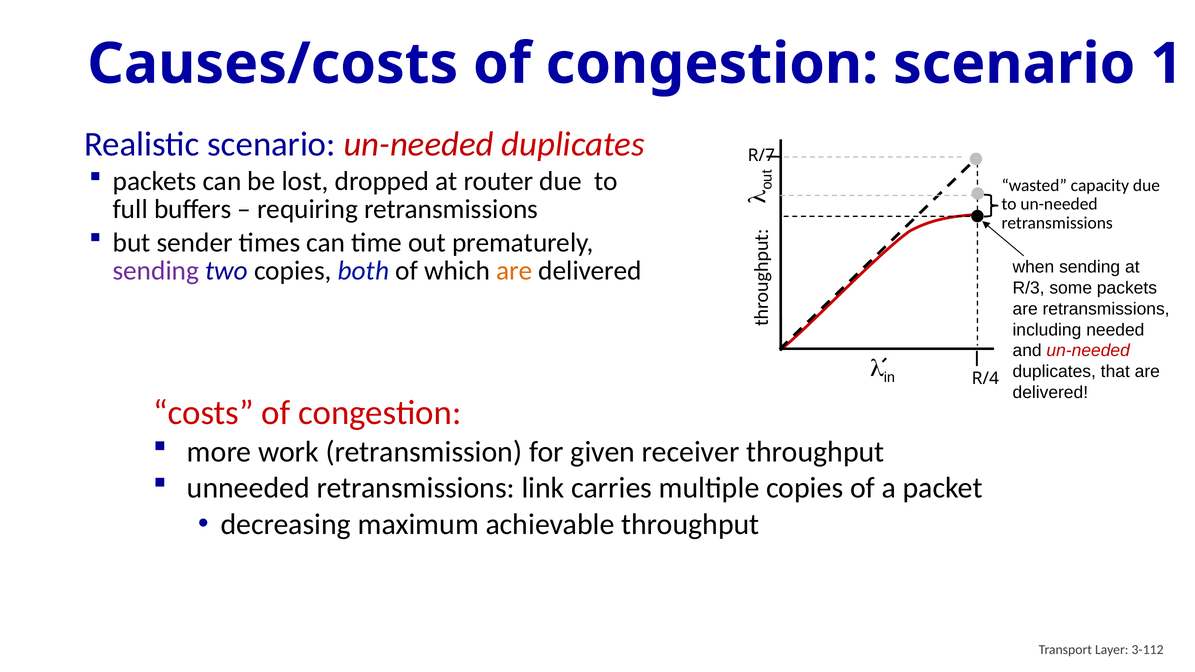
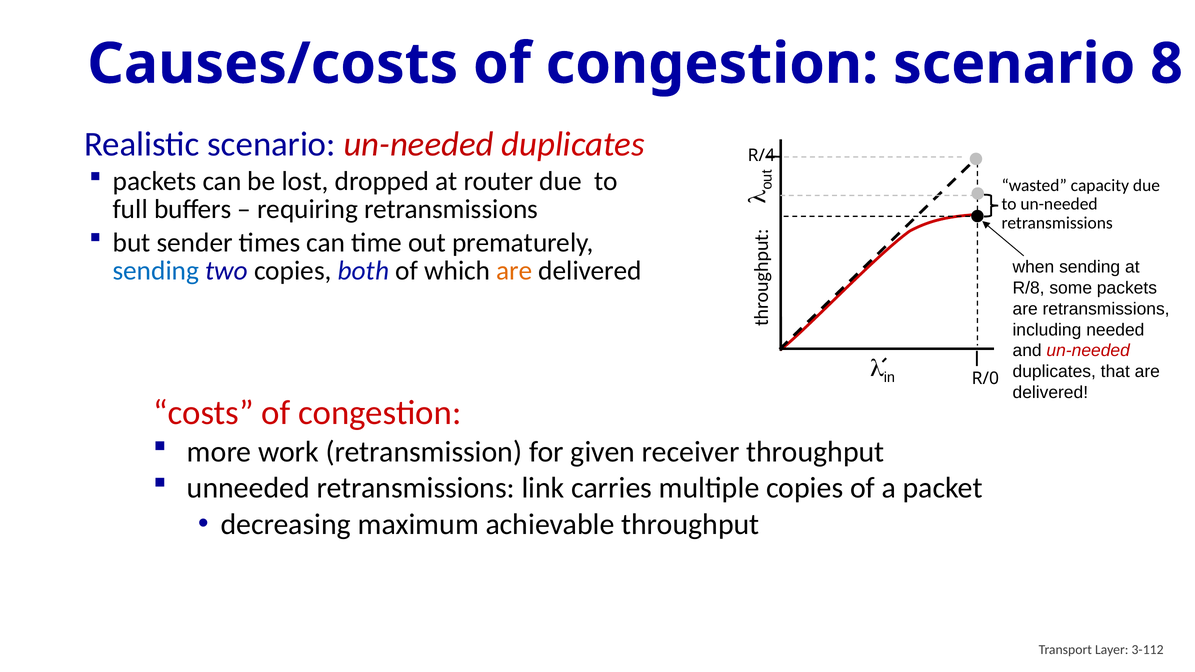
1: 1 -> 8 (1167, 64)
R/7: R/7 -> R/4 (761, 156)
sending colour: purple -> blue (156, 271)
R/3: R/3 -> R/8 (1029, 288)
R/4: R/4 -> R/0 (985, 379)
